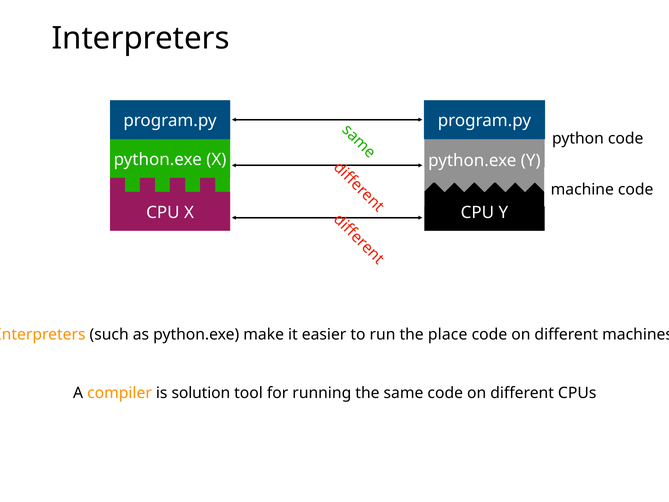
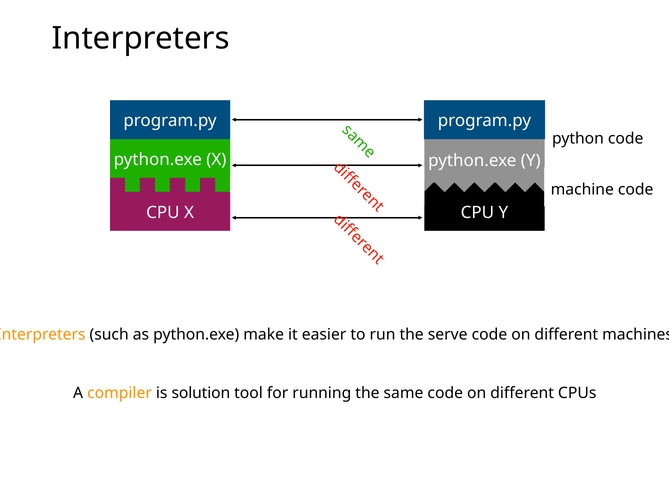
place: place -> serve (448, 334)
